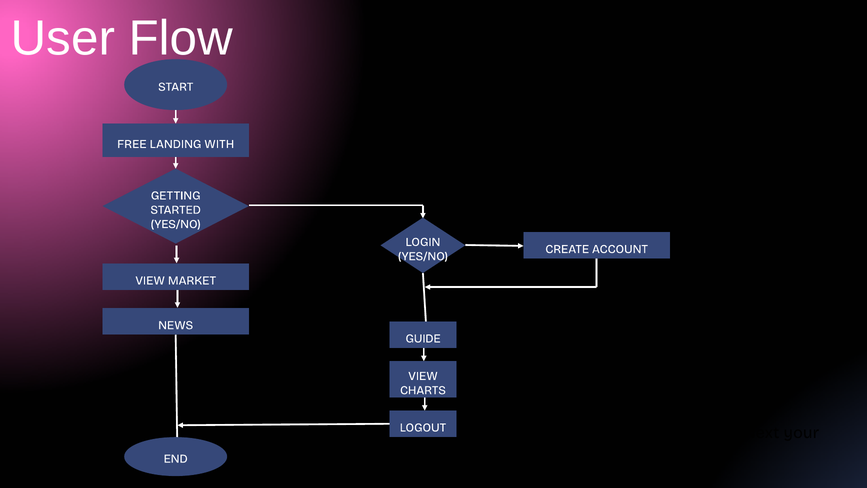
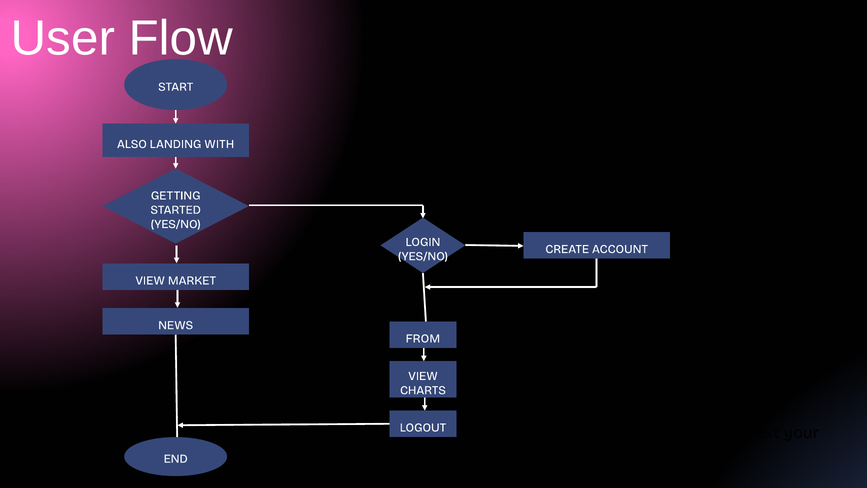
FREE: FREE -> ALSO (132, 144)
GUIDE: GUIDE -> FROM (423, 338)
